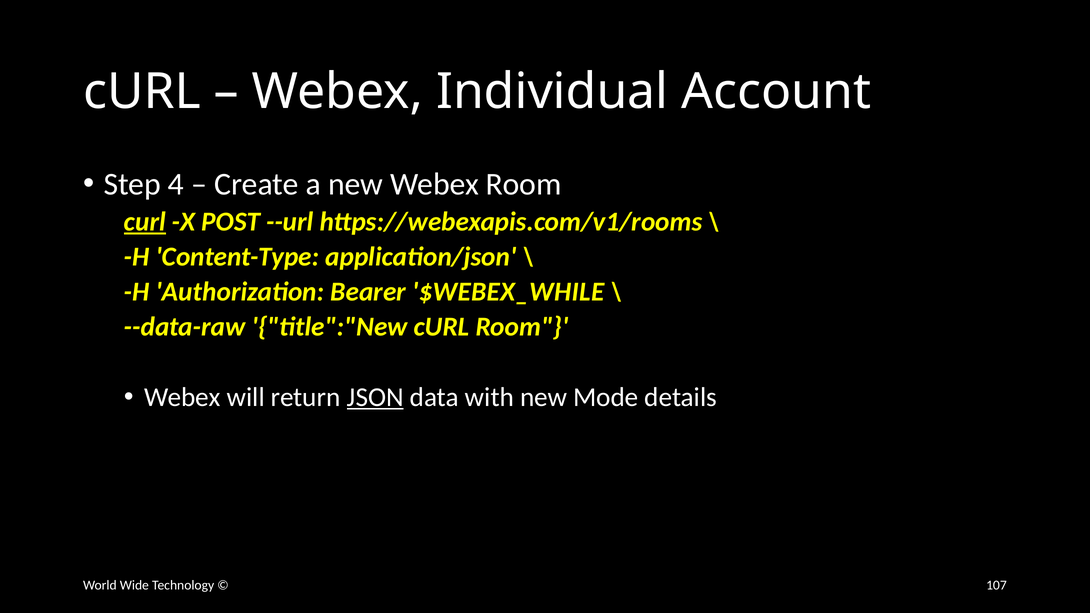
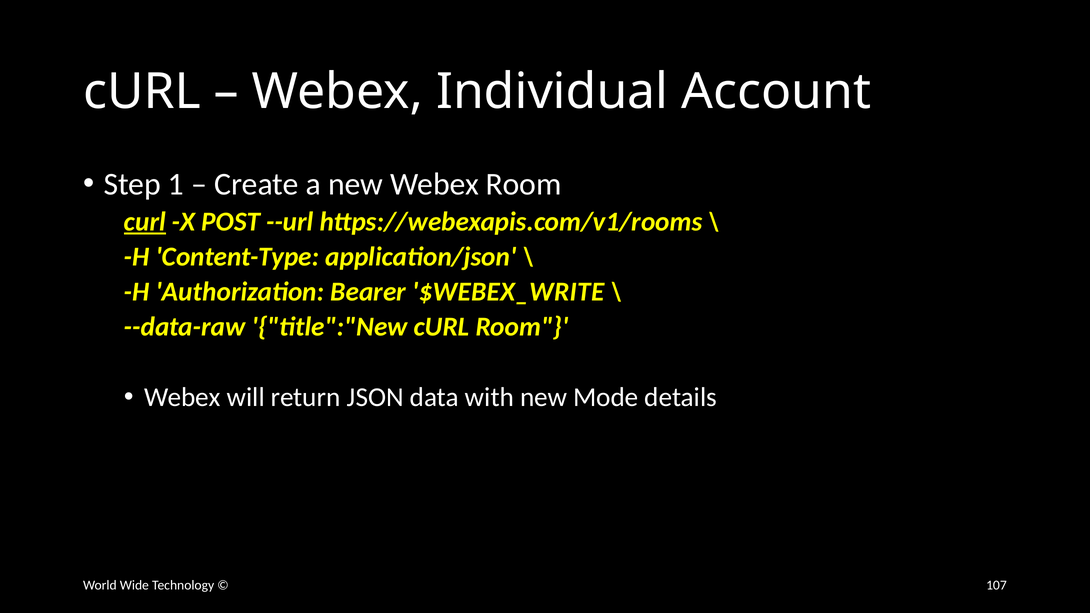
4: 4 -> 1 (176, 184)
$WEBEX_WHILE: $WEBEX_WHILE -> $WEBEX_WRITE (508, 292)
JSON underline: present -> none (375, 397)
